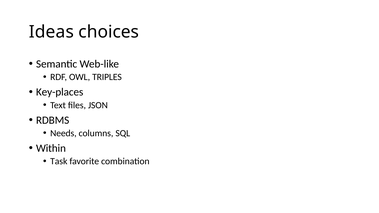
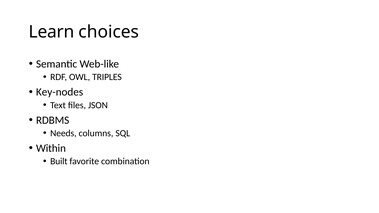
Ideas: Ideas -> Learn (52, 32)
Key-places: Key-places -> Key-nodes (60, 92)
Task: Task -> Built (59, 161)
